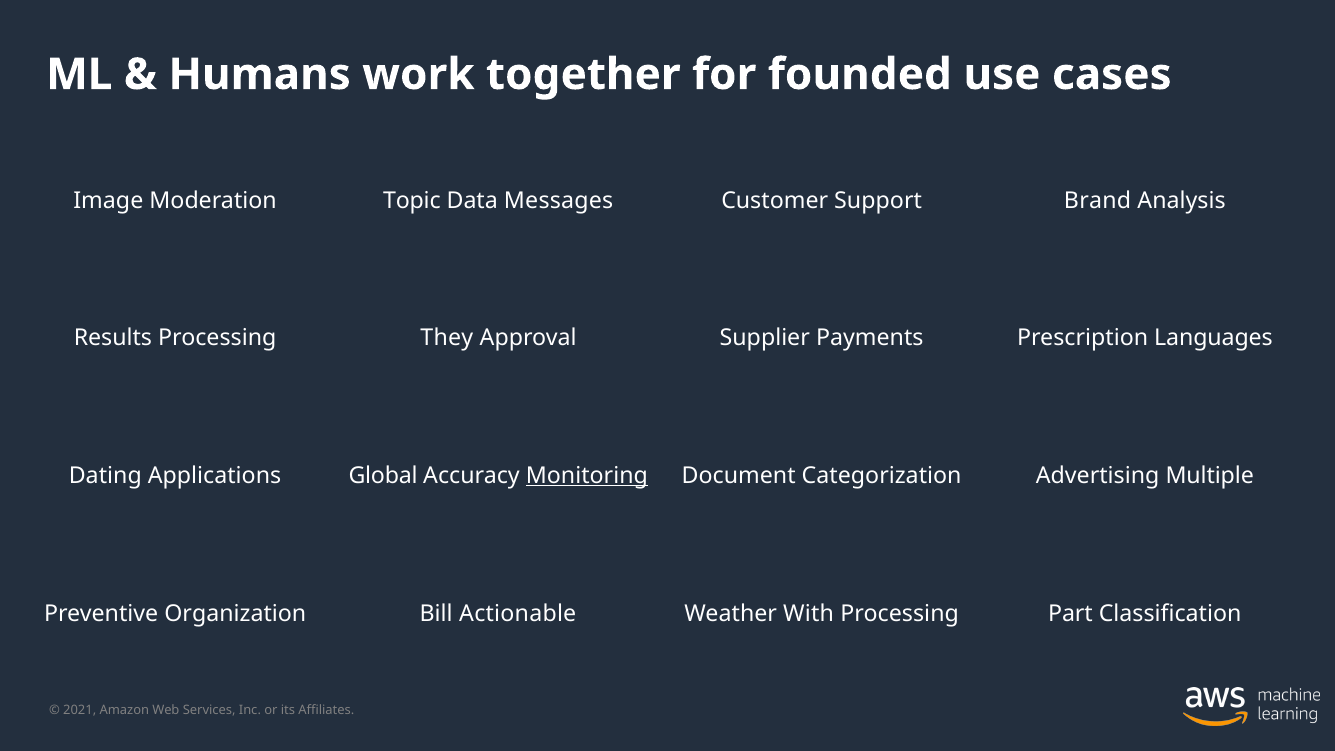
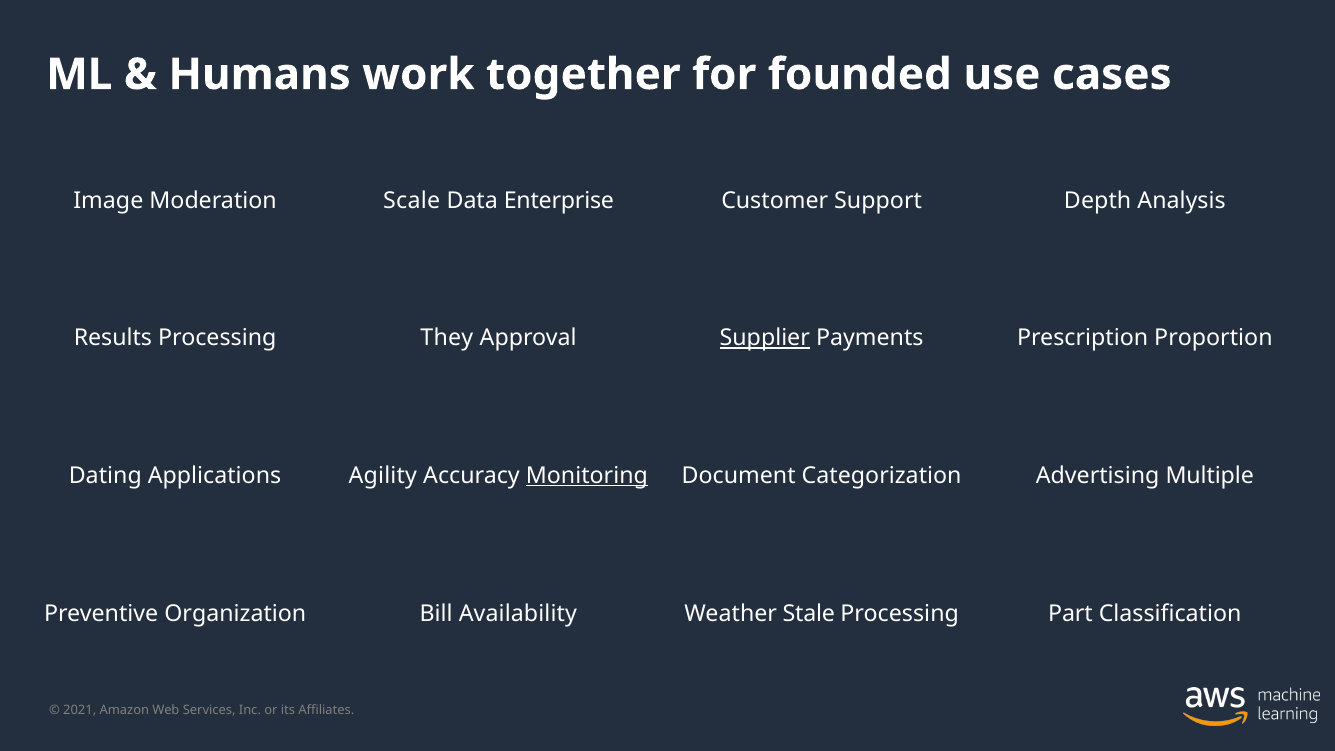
Topic: Topic -> Scale (412, 200)
Messages: Messages -> Enterprise (559, 200)
Brand: Brand -> Depth (1098, 200)
Supplier underline: none -> present (765, 338)
Languages: Languages -> Proportion (1213, 338)
Global: Global -> Agility (383, 476)
Actionable: Actionable -> Availability (518, 613)
With: With -> Stale (809, 613)
